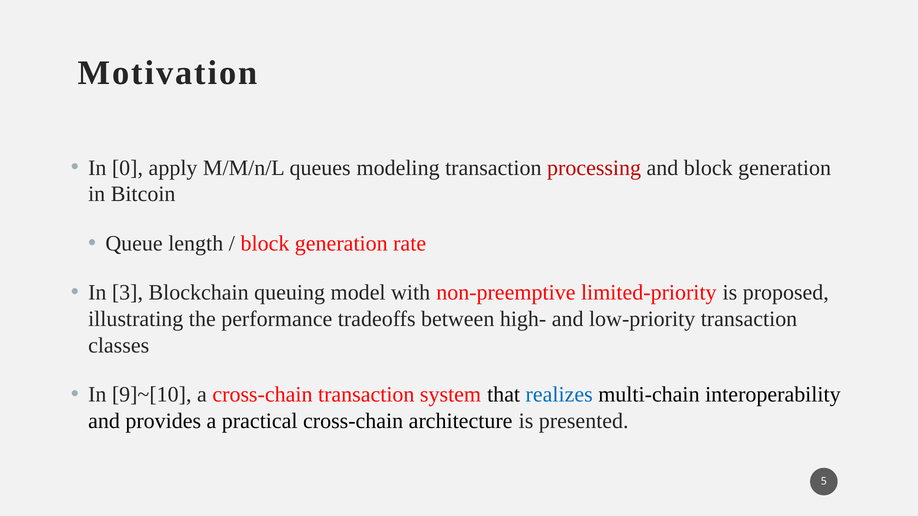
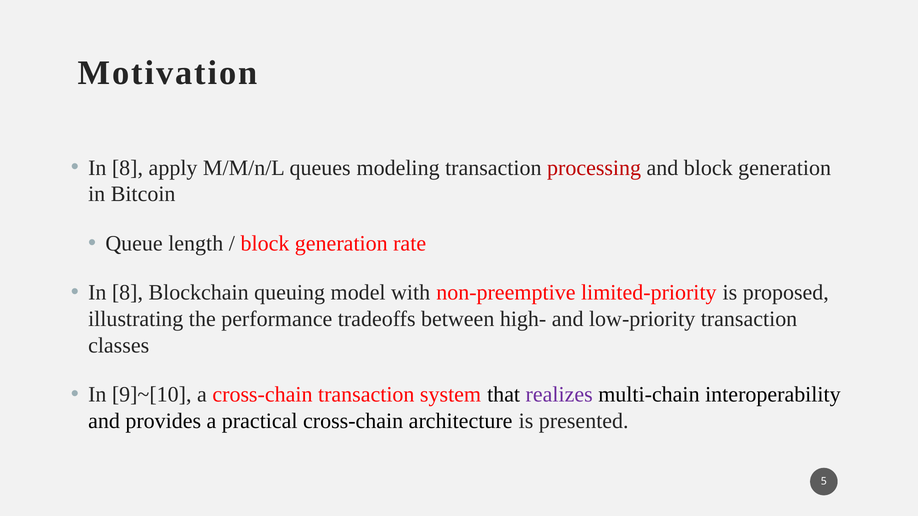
0: 0 -> 8 (127, 168)
3: 3 -> 8 (127, 293)
realizes colour: blue -> purple (559, 395)
